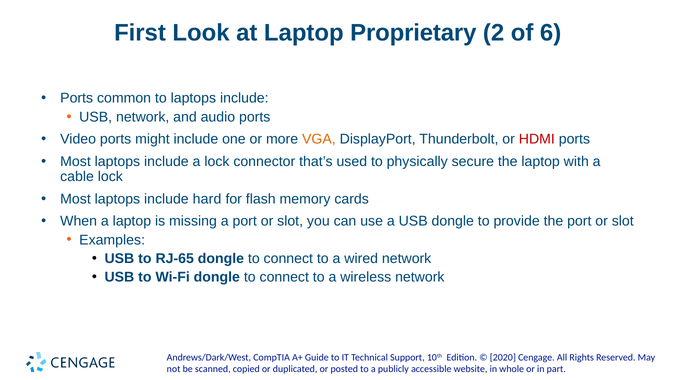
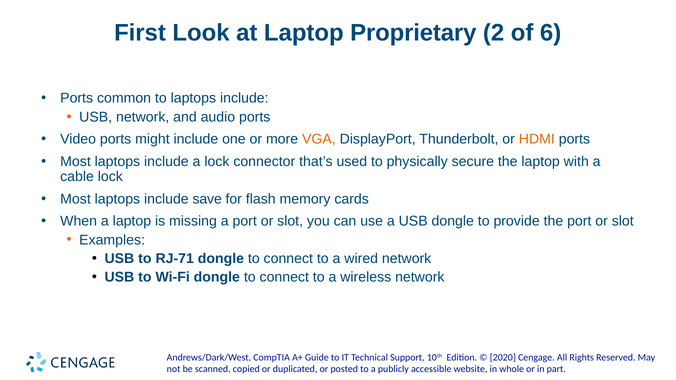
HDMI colour: red -> orange (537, 139)
hard: hard -> save (207, 199)
RJ-65: RJ-65 -> RJ-71 (175, 259)
